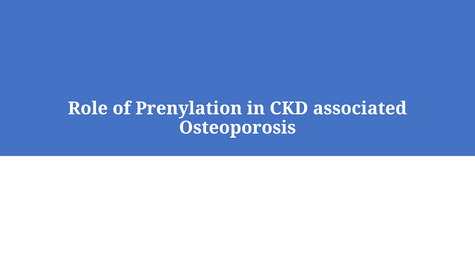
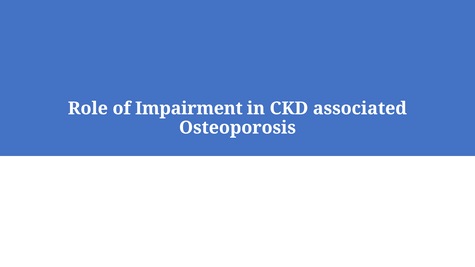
Prenylation: Prenylation -> Impairment (189, 108)
